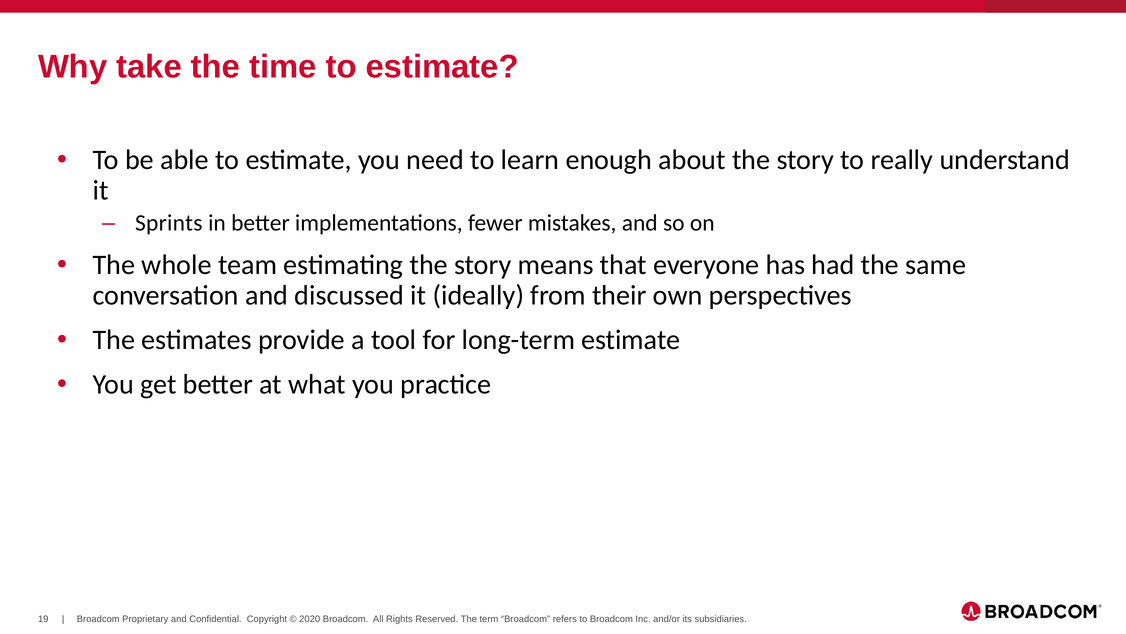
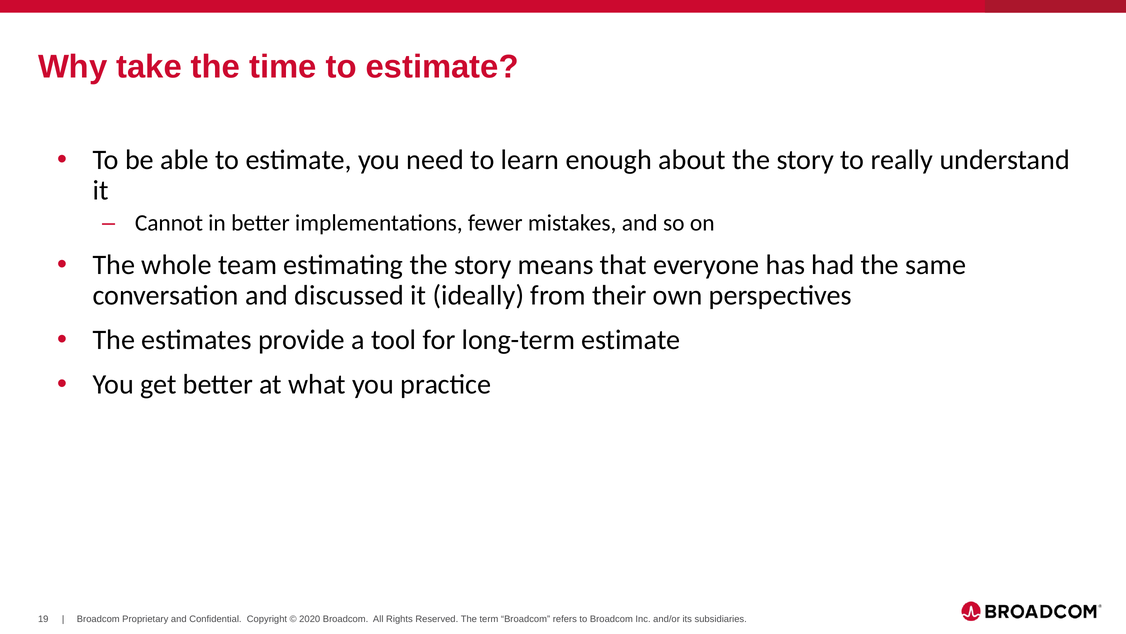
Sprints: Sprints -> Cannot (169, 223)
